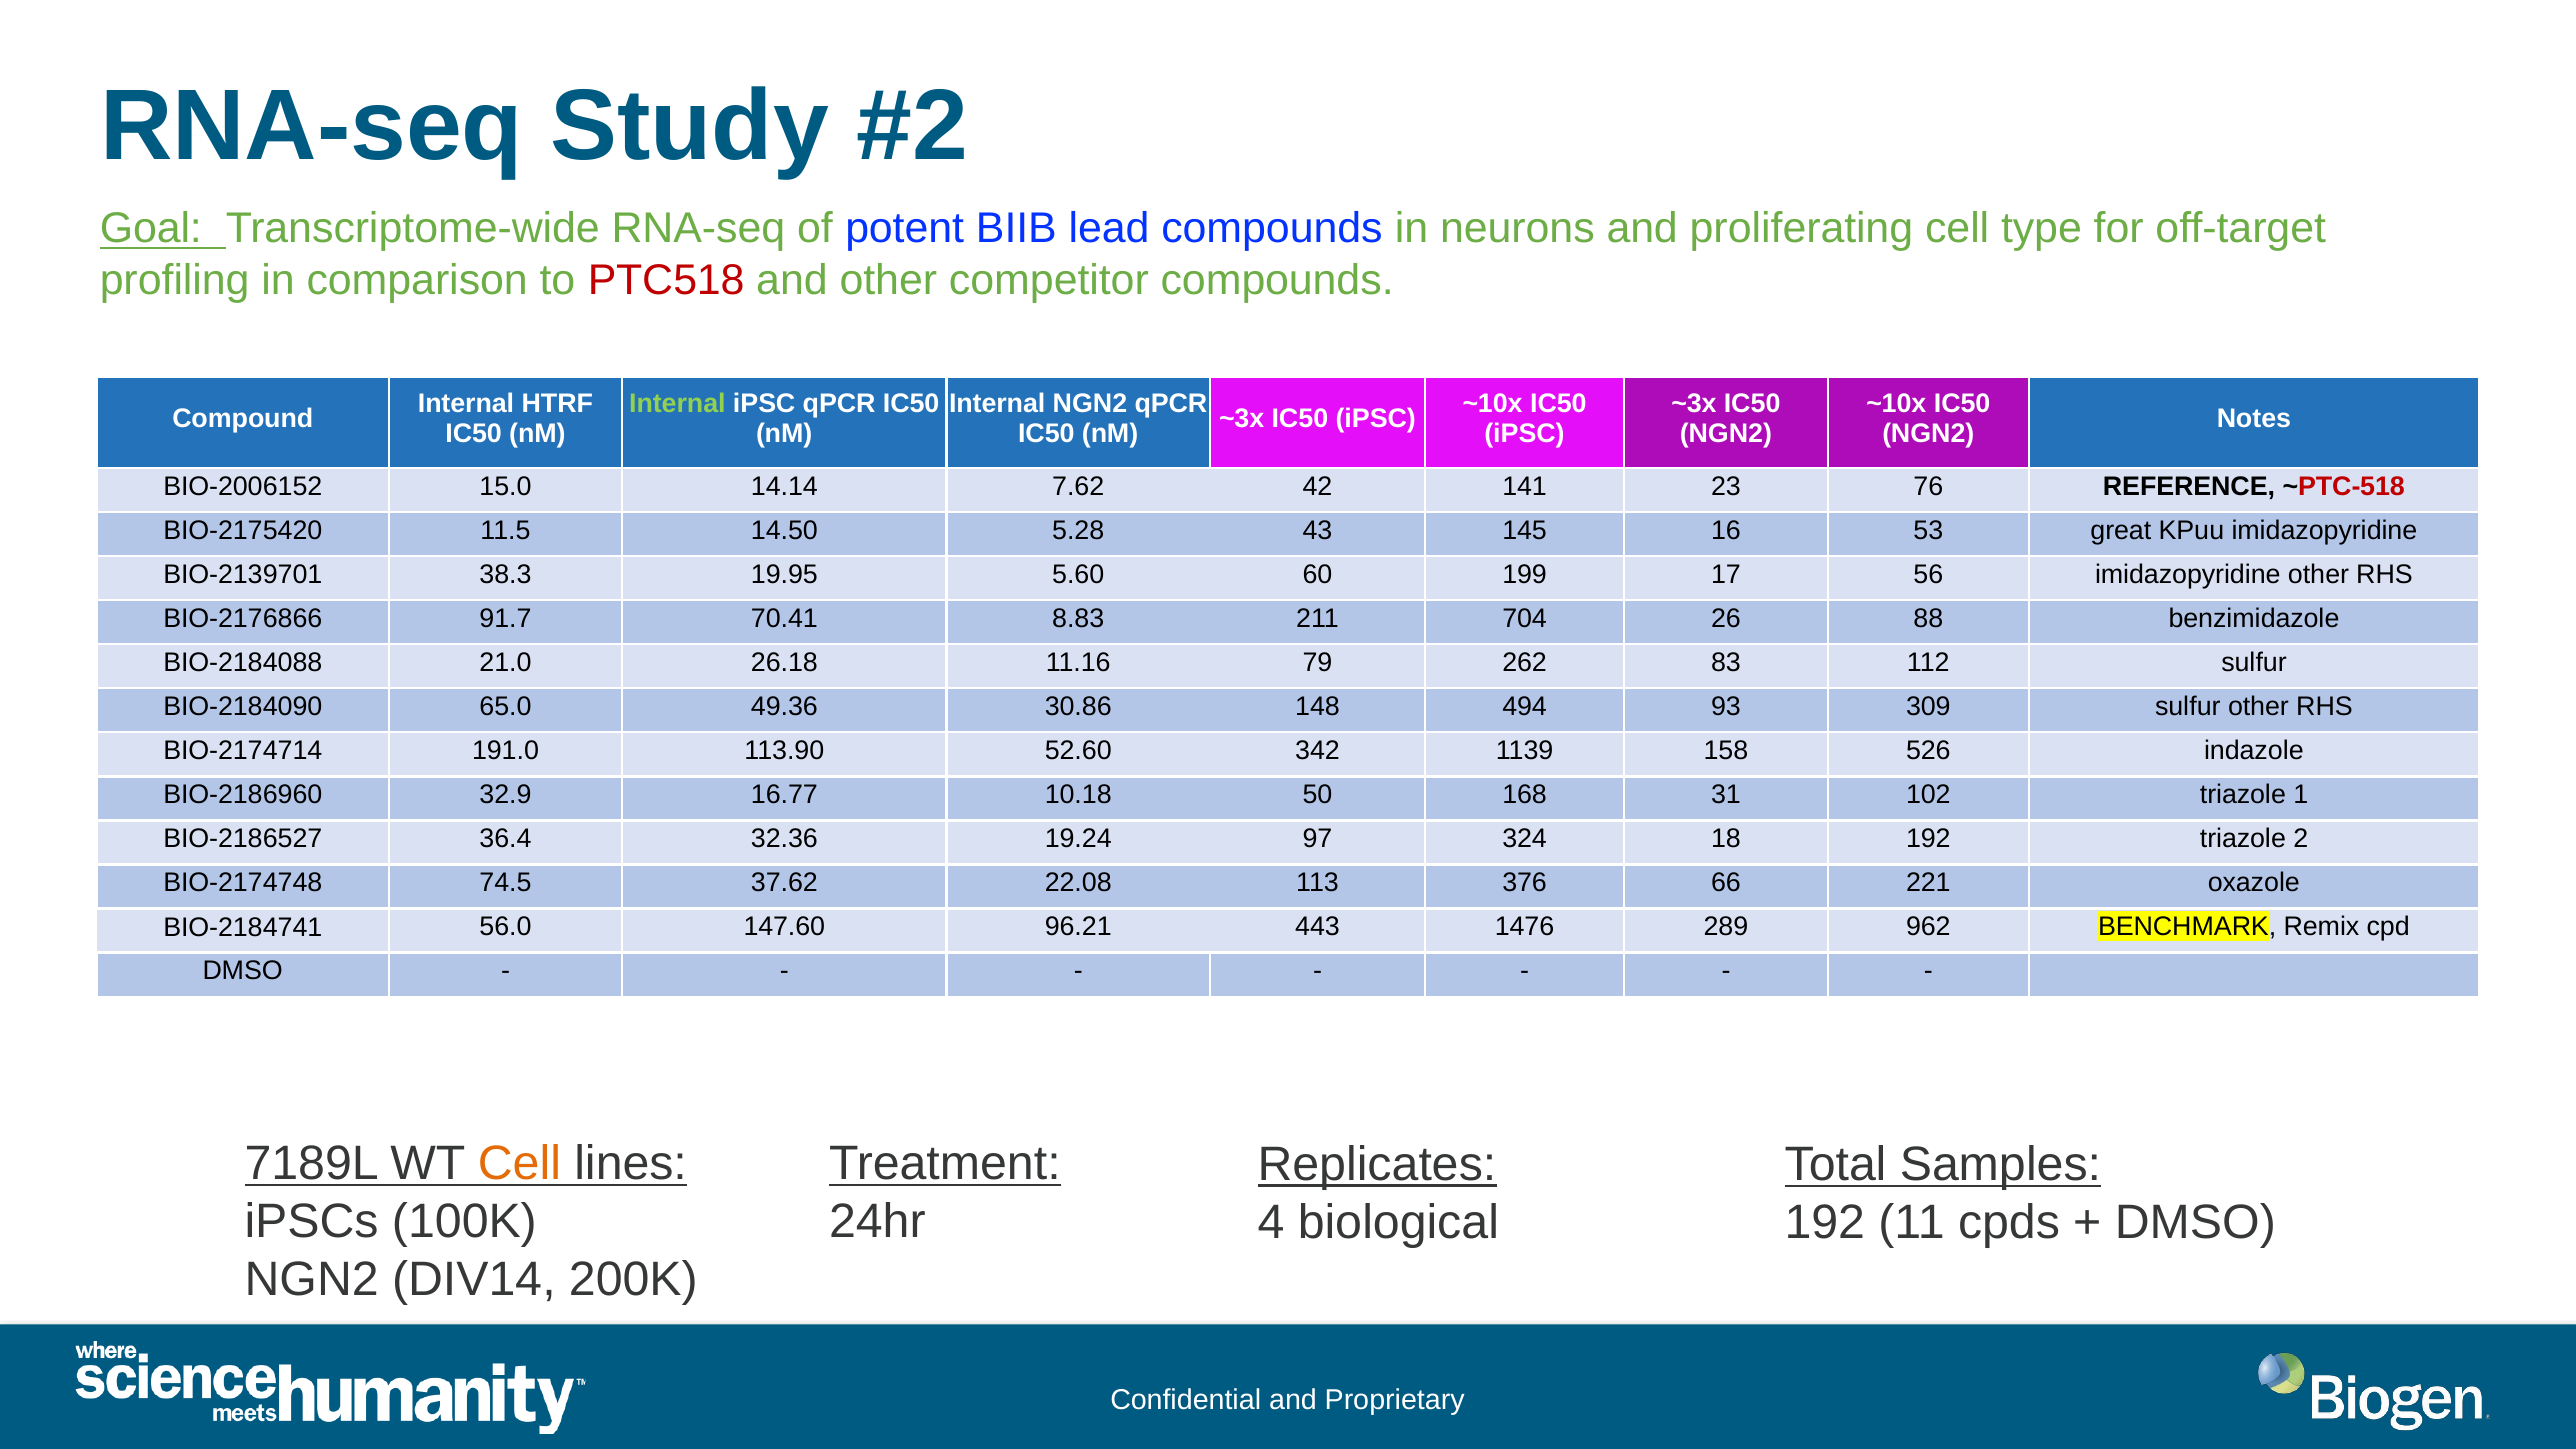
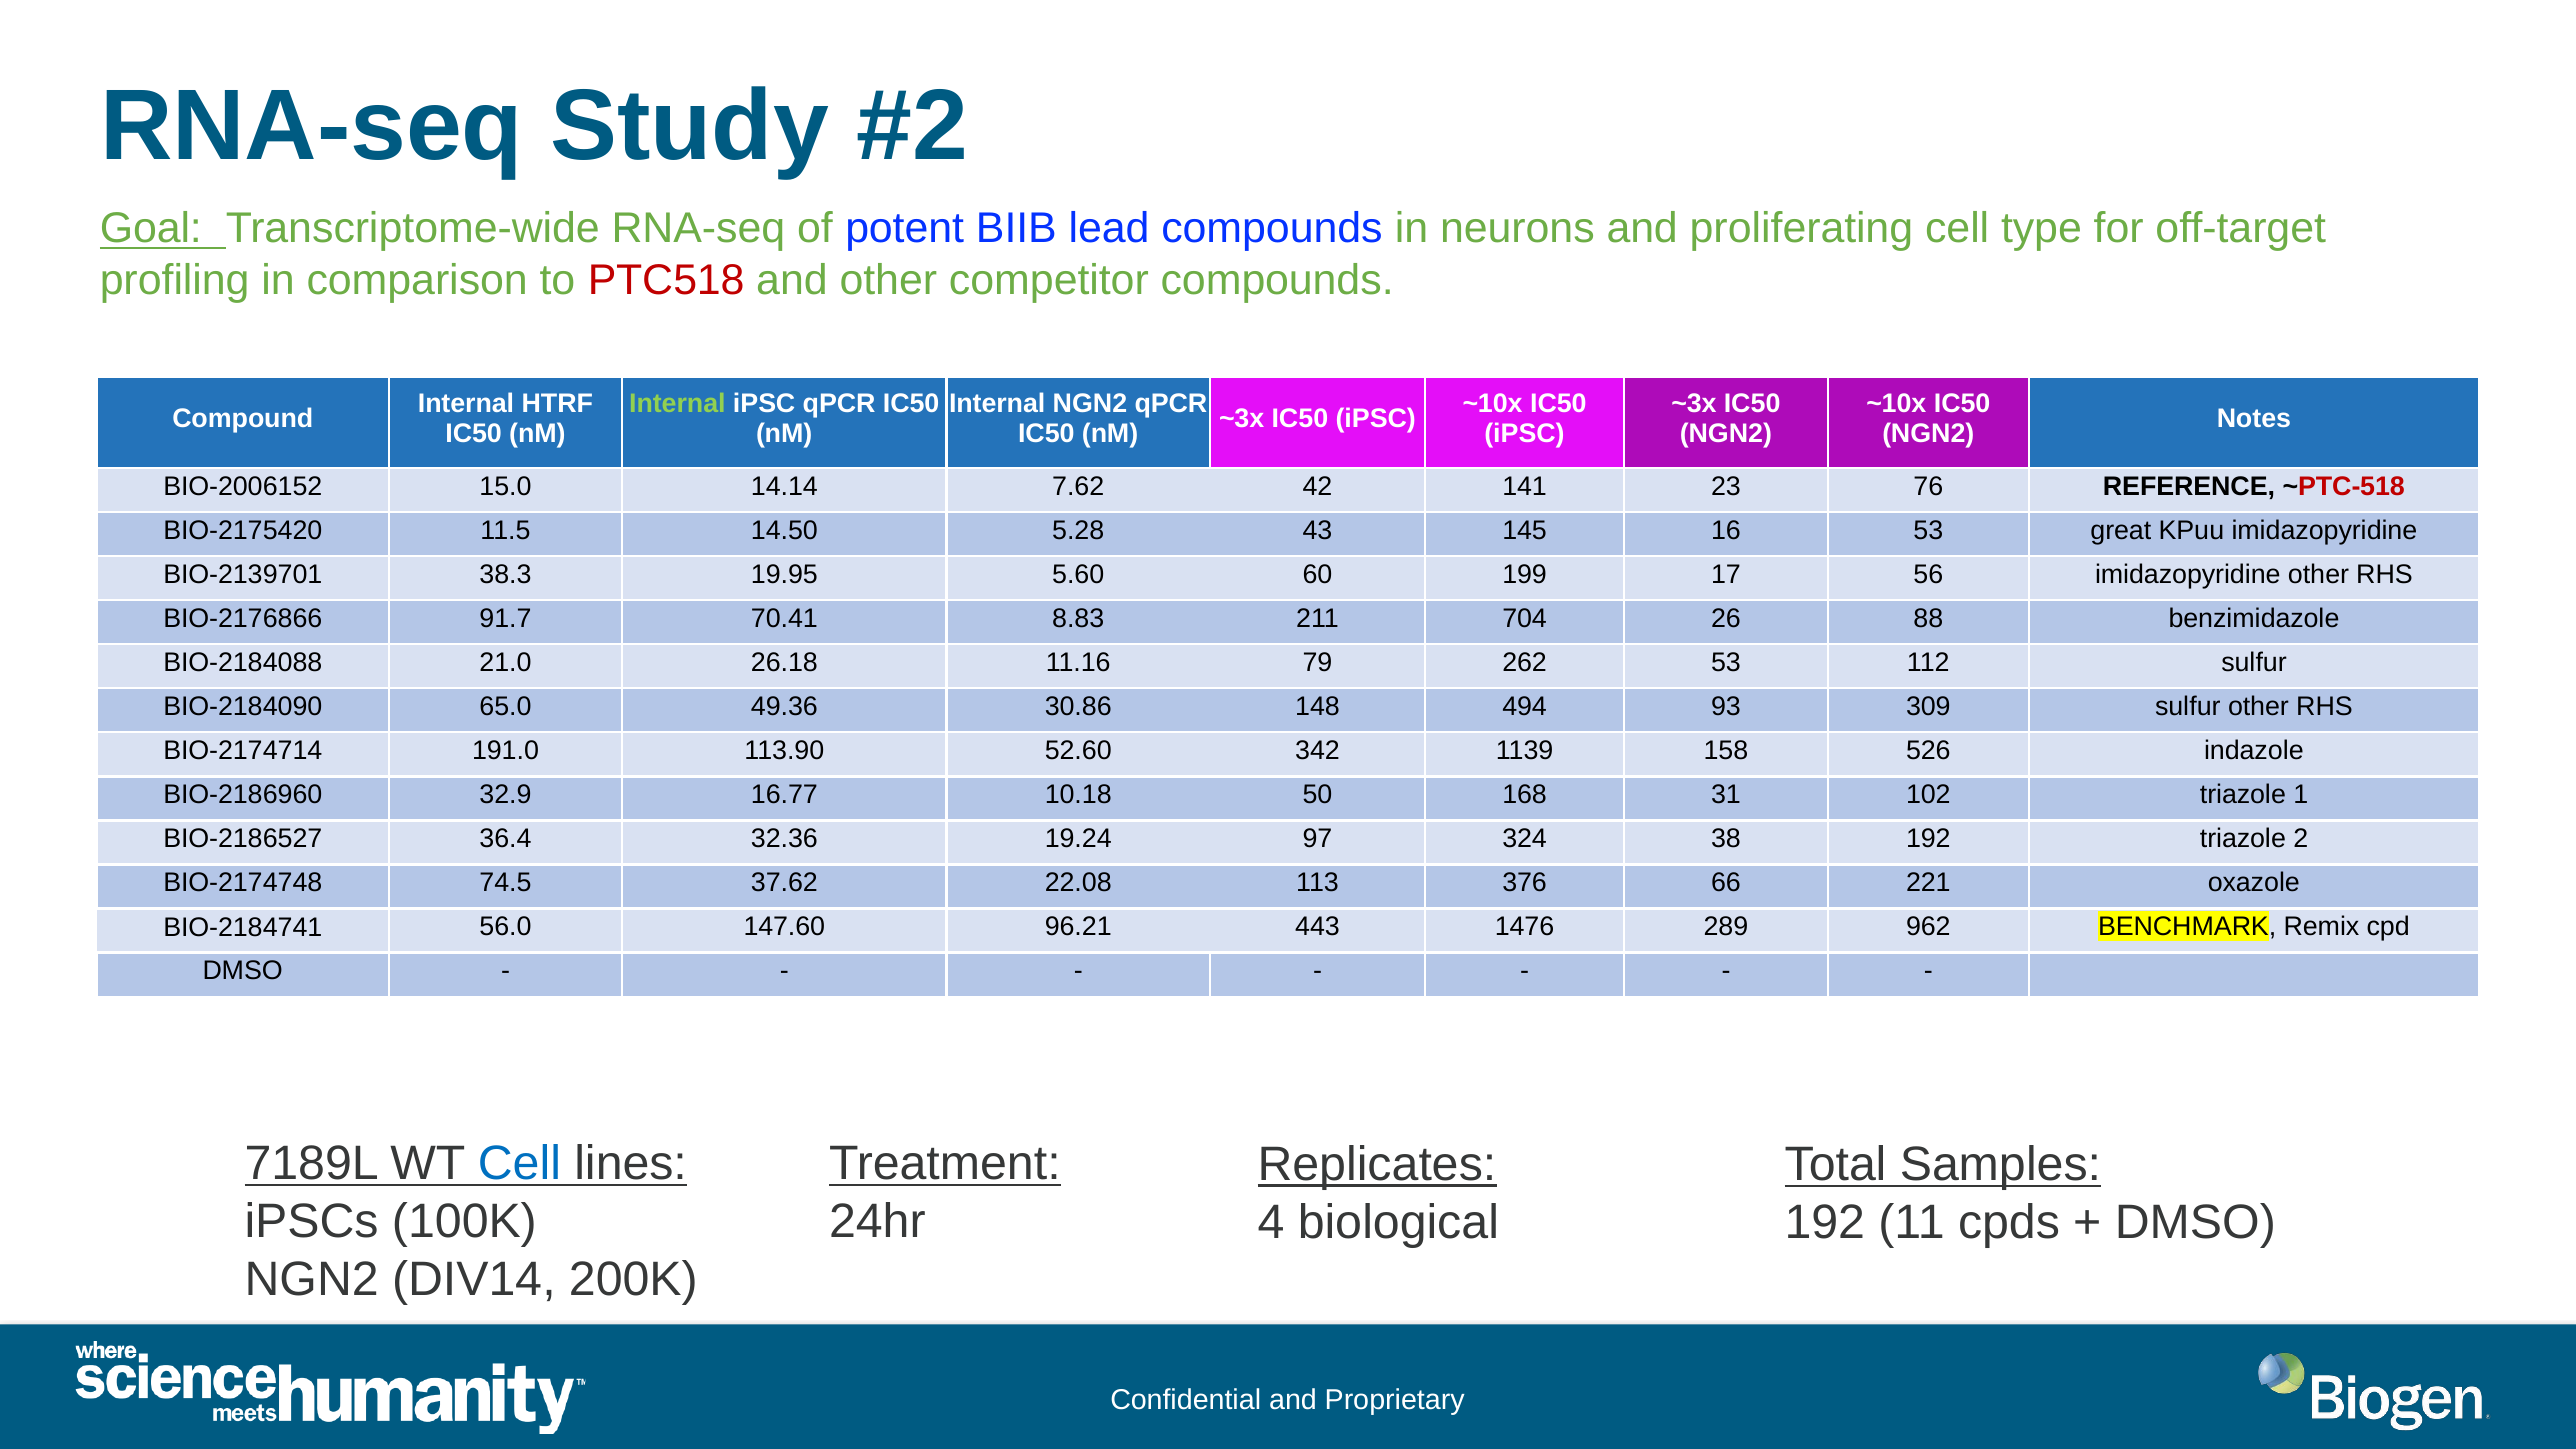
262 83: 83 -> 53 (1726, 663)
18: 18 -> 38 (1726, 839)
Cell colour: orange -> blue (519, 1164)
